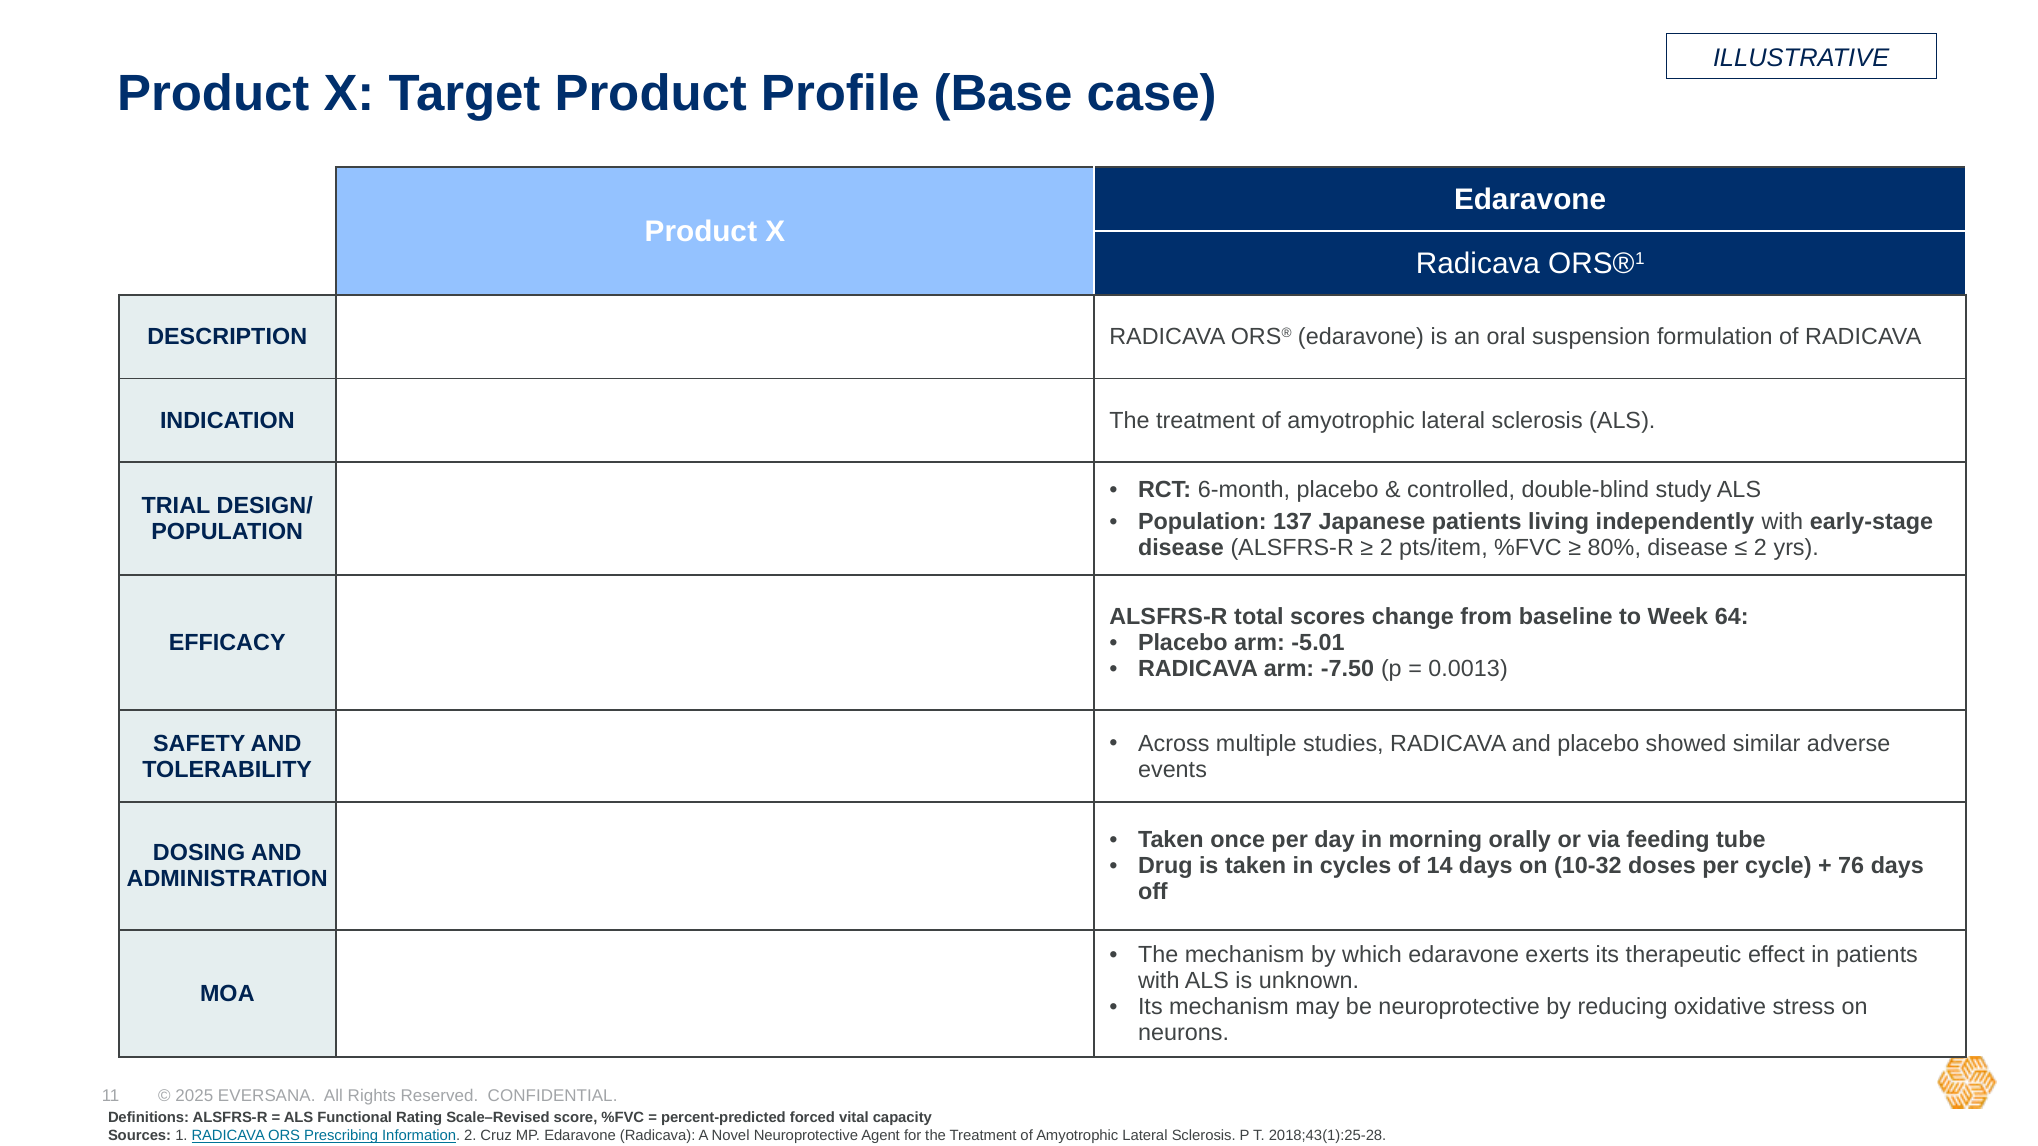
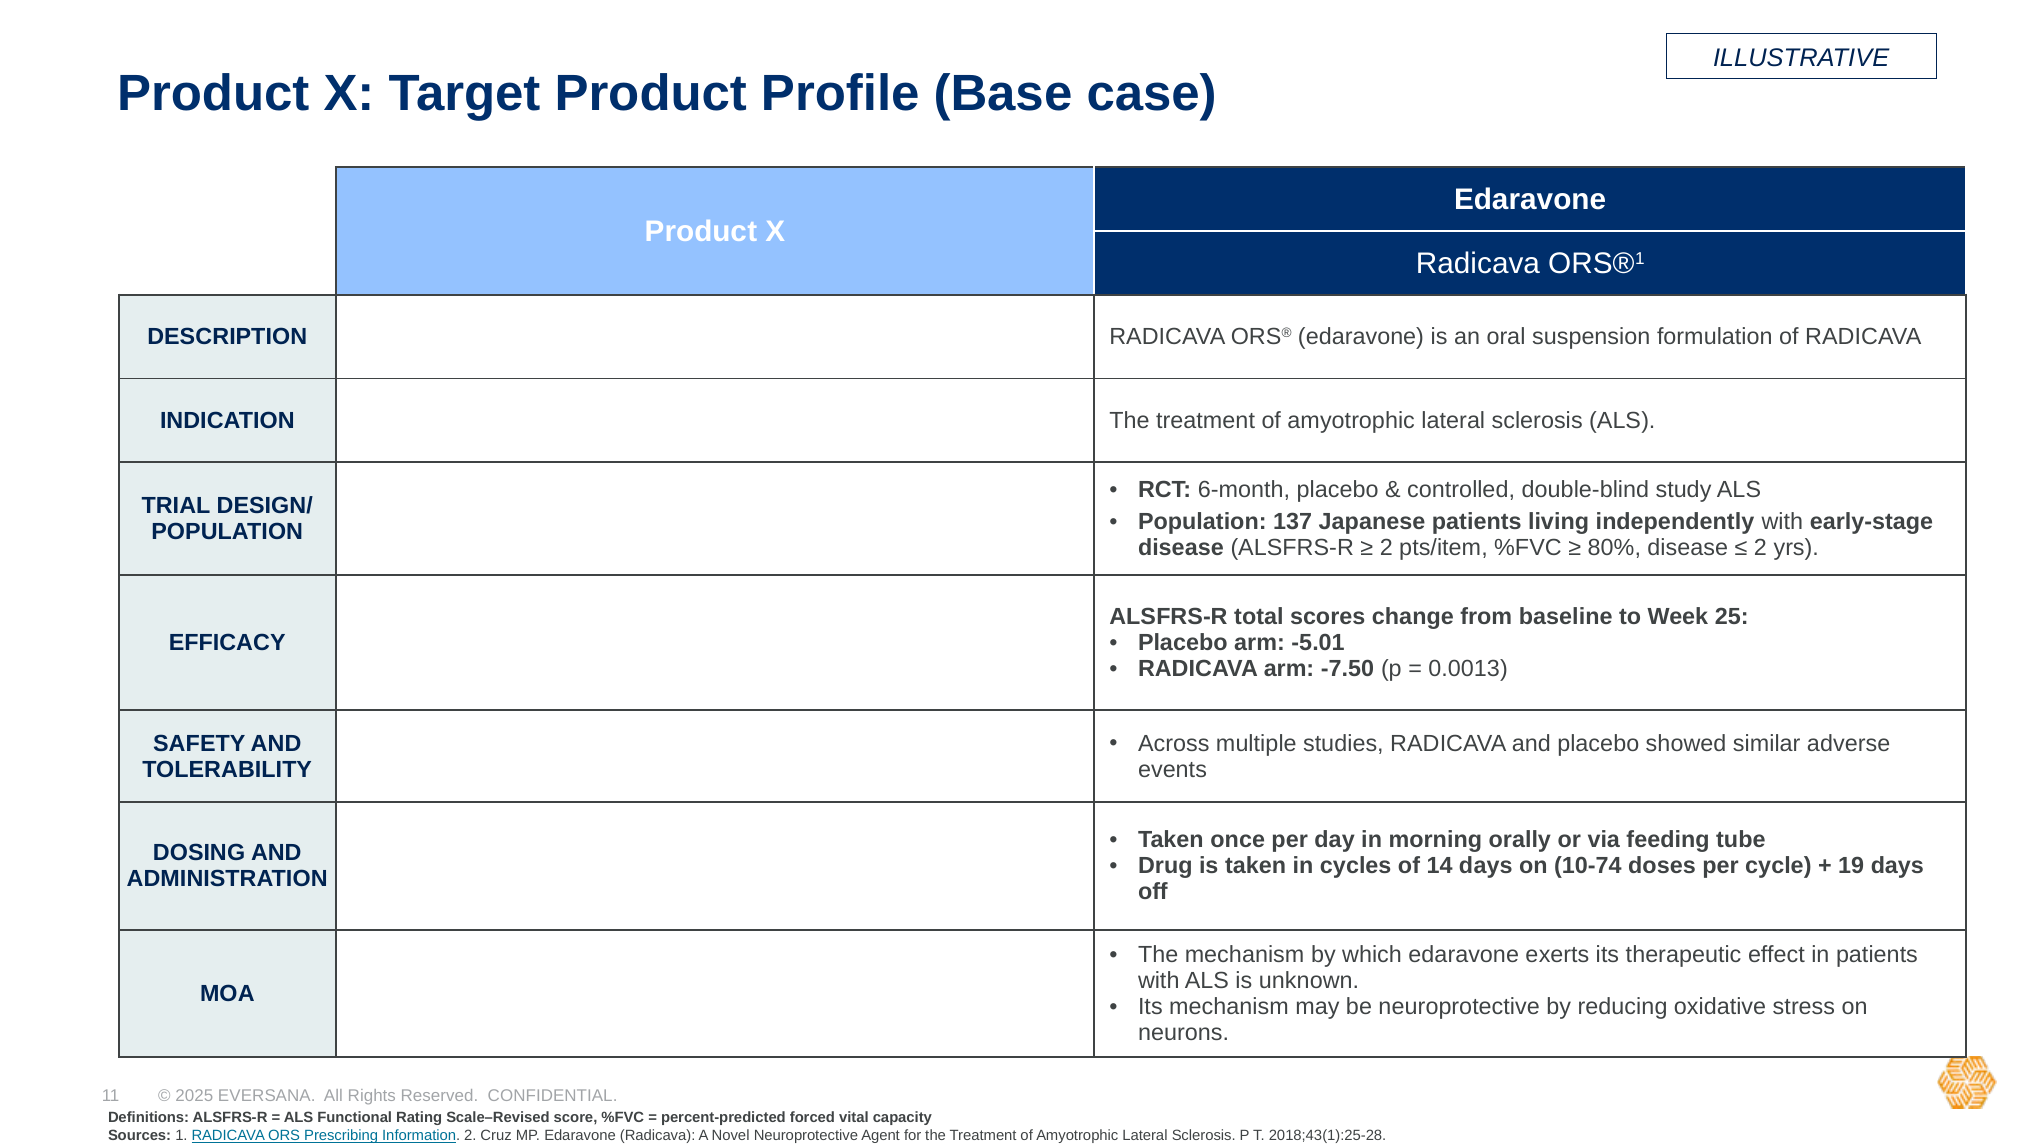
64: 64 -> 25 (1732, 617)
10-32: 10-32 -> 10-74 (1588, 867)
76: 76 -> 19 (1851, 867)
